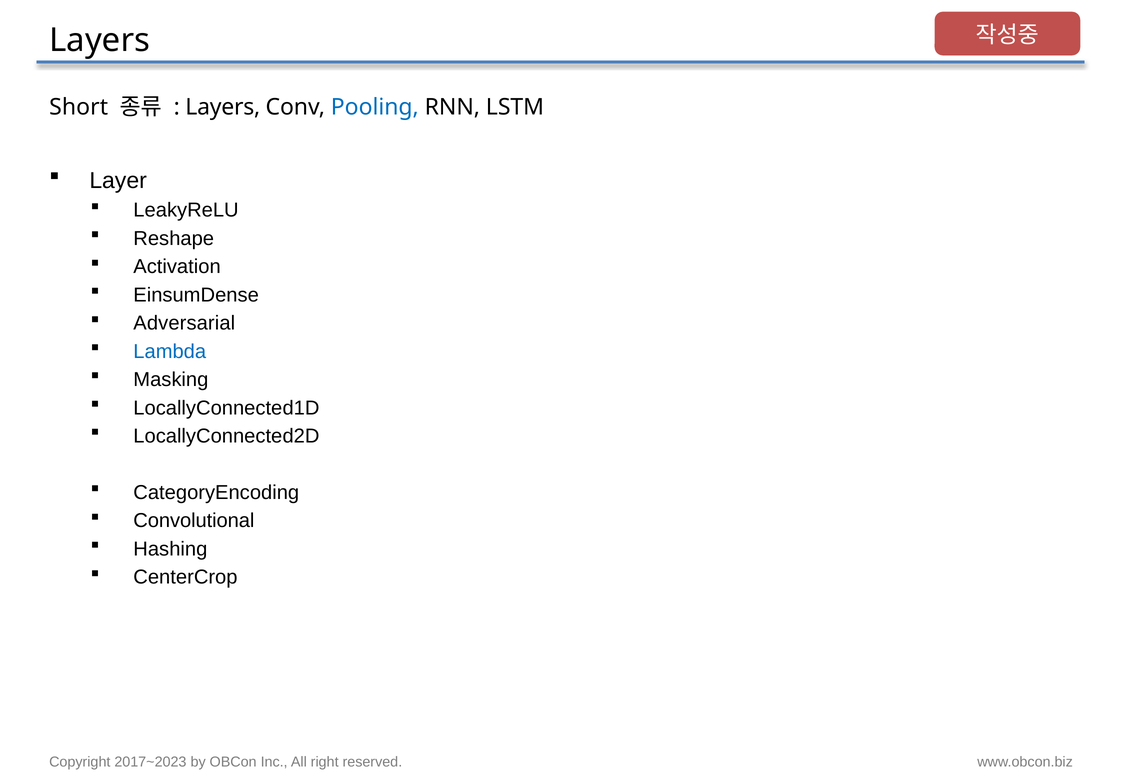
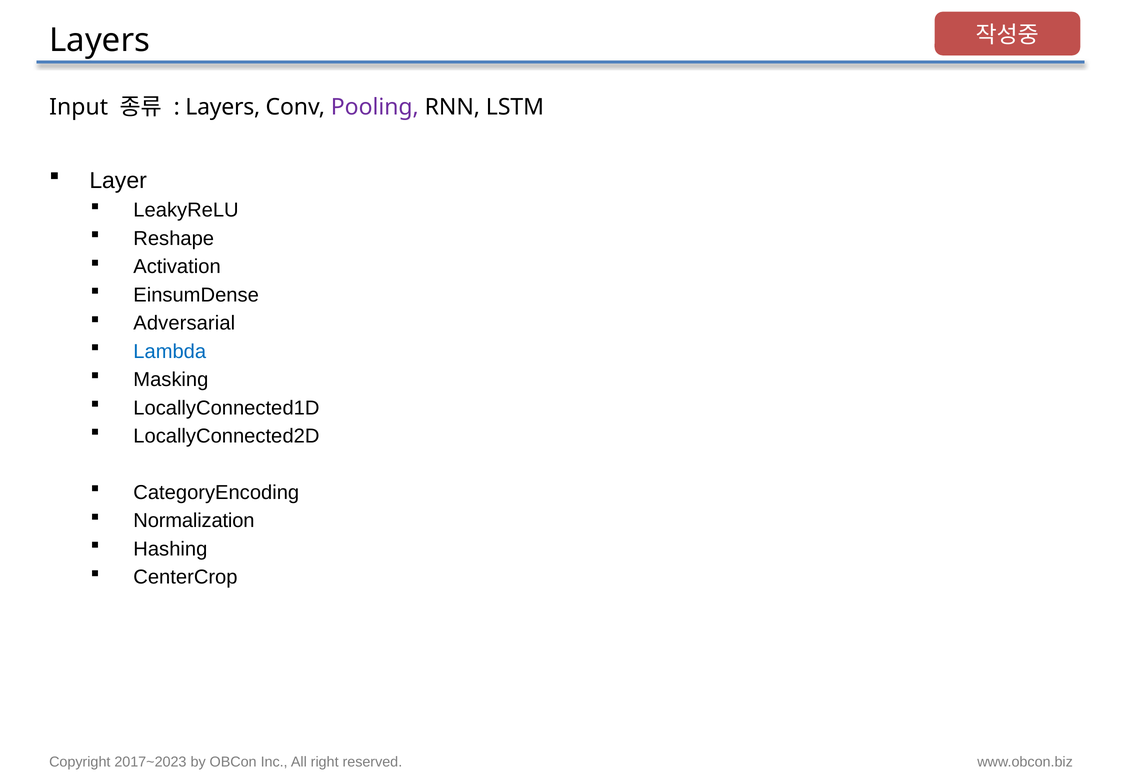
Short: Short -> Input (79, 107)
Pooling colour: blue -> purple (375, 107)
Convolutional: Convolutional -> Normalization (194, 521)
